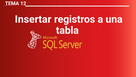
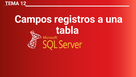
Insertar: Insertar -> Campos (33, 19)
